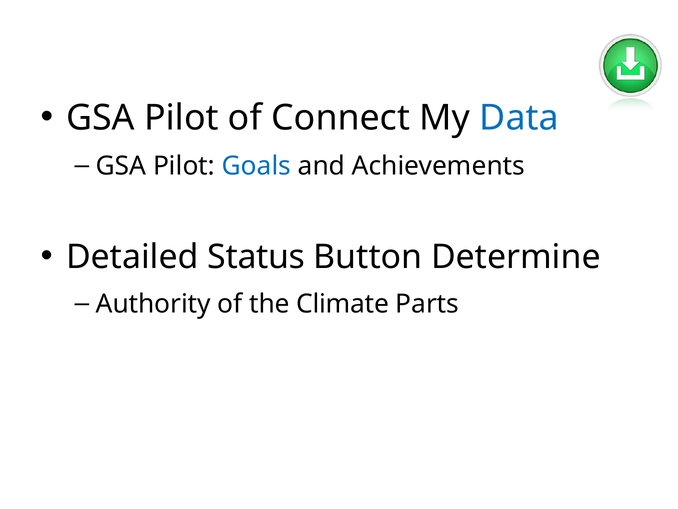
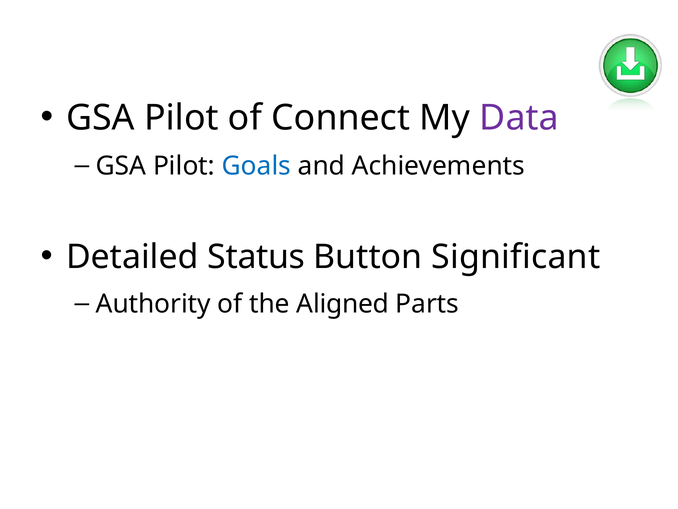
Data colour: blue -> purple (519, 118)
Determine: Determine -> Significant (516, 257)
Climate: Climate -> Aligned (343, 304)
